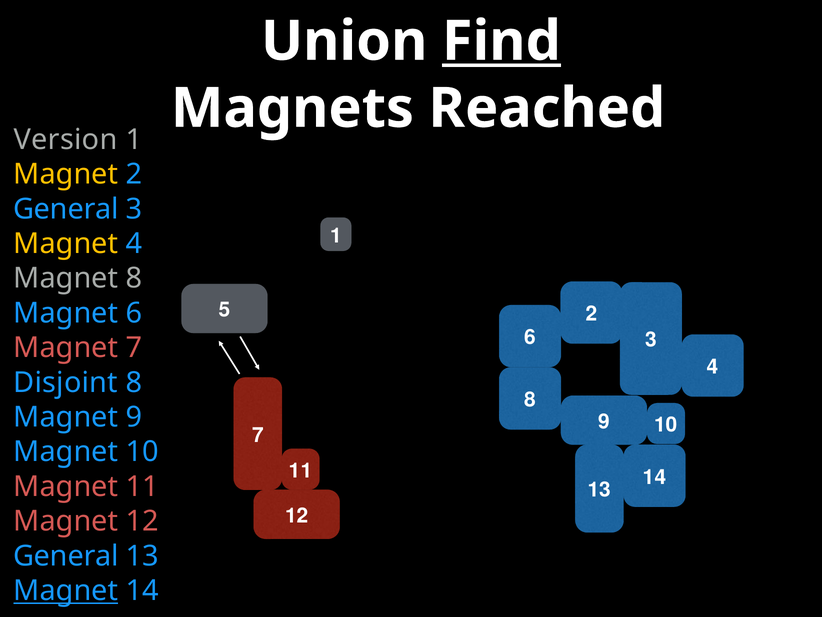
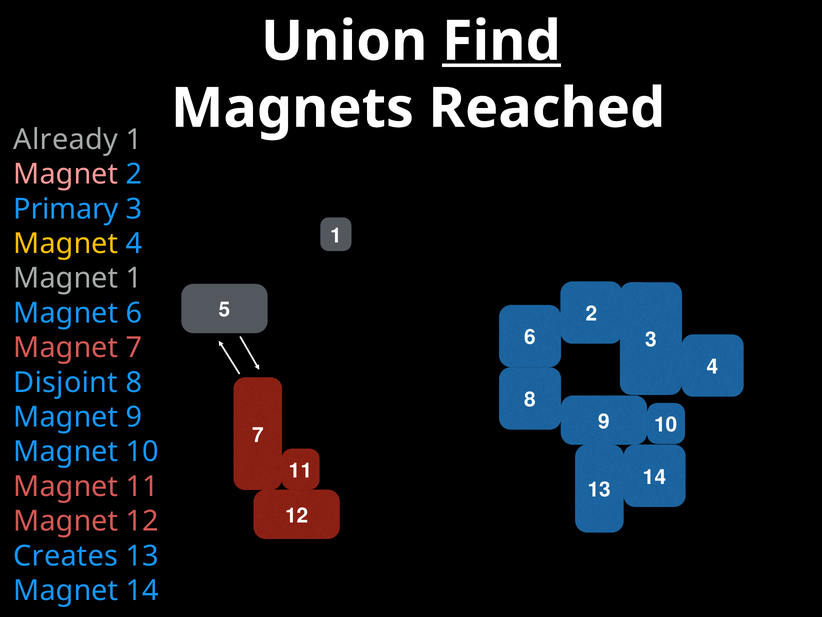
Version: Version -> Already (66, 139)
Magnet colour: yellow -> pink (66, 174)
General: General -> Primary (66, 209)
Magnet 8: 8 -> 1 (134, 278)
General: General -> Creates (66, 556)
Magnet underline: present -> none (66, 590)
